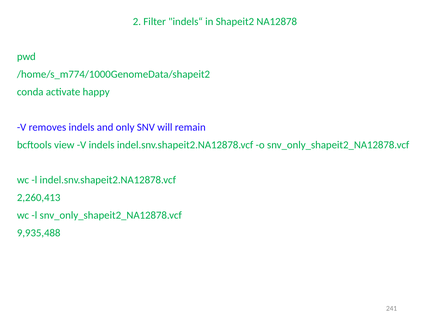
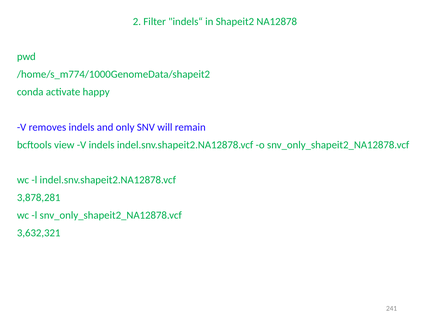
2,260,413: 2,260,413 -> 3,878,281 (39, 198)
9,935,488: 9,935,488 -> 3,632,321 (39, 233)
